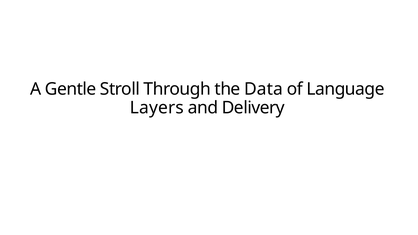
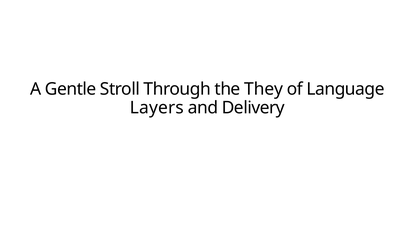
Data: Data -> They (264, 89)
